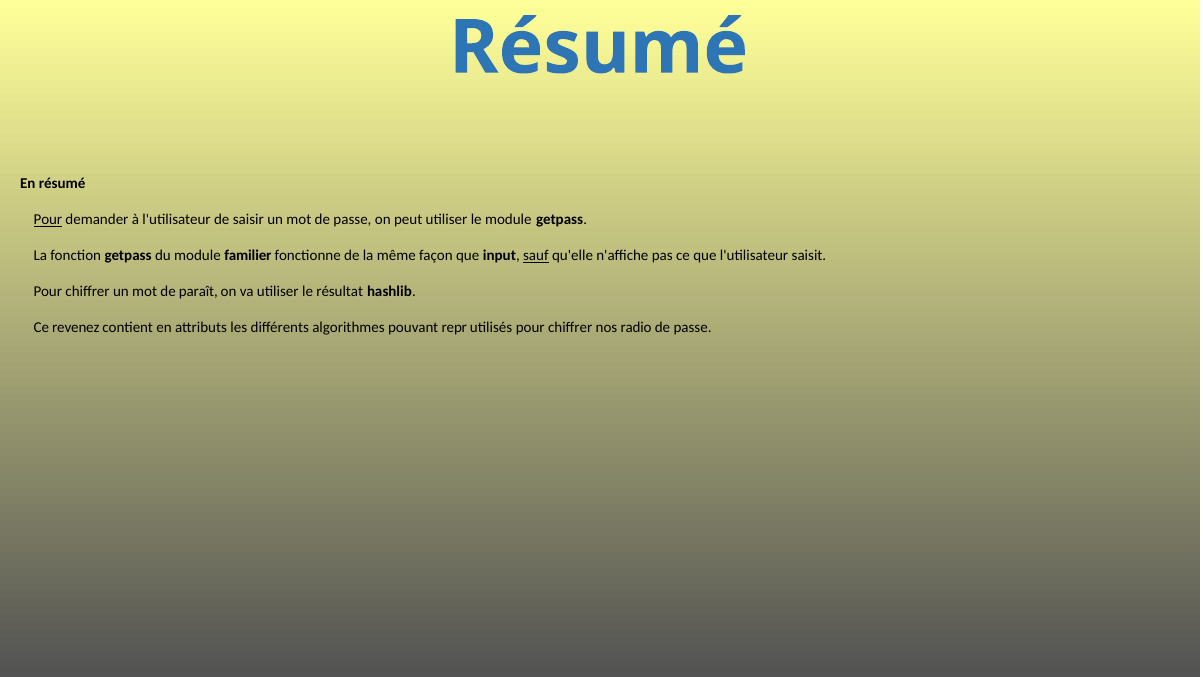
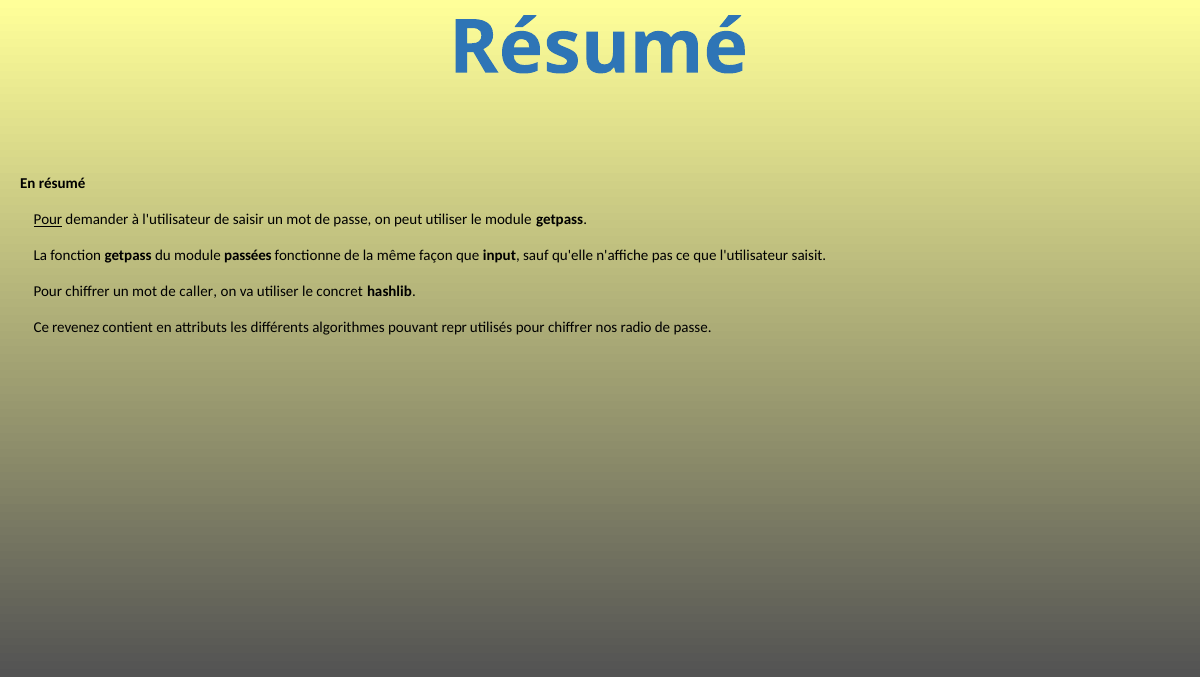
familier: familier -> passées (248, 255)
sauf underline: present -> none (536, 255)
paraît: paraît -> caller (198, 292)
résultat: résultat -> concret (340, 292)
